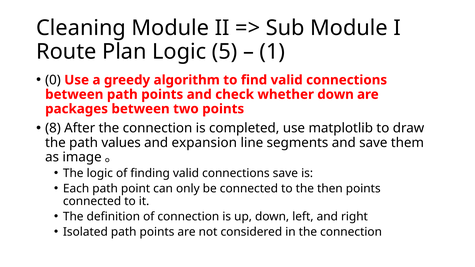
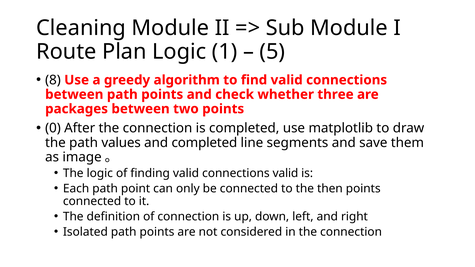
5: 5 -> 1 (225, 52)
1: 1 -> 5 (272, 52)
0: 0 -> 8 (53, 80)
whether down: down -> three (336, 94)
8: 8 -> 0 (53, 128)
and expansion: expansion -> completed (204, 143)
connections save: save -> valid (285, 173)
